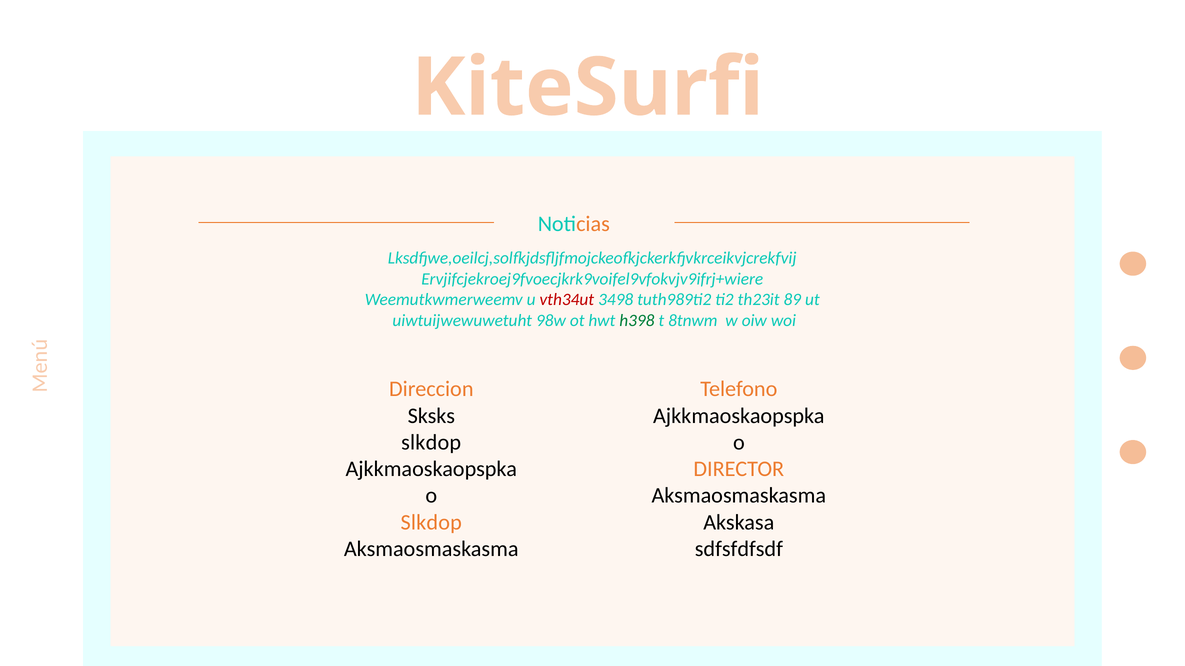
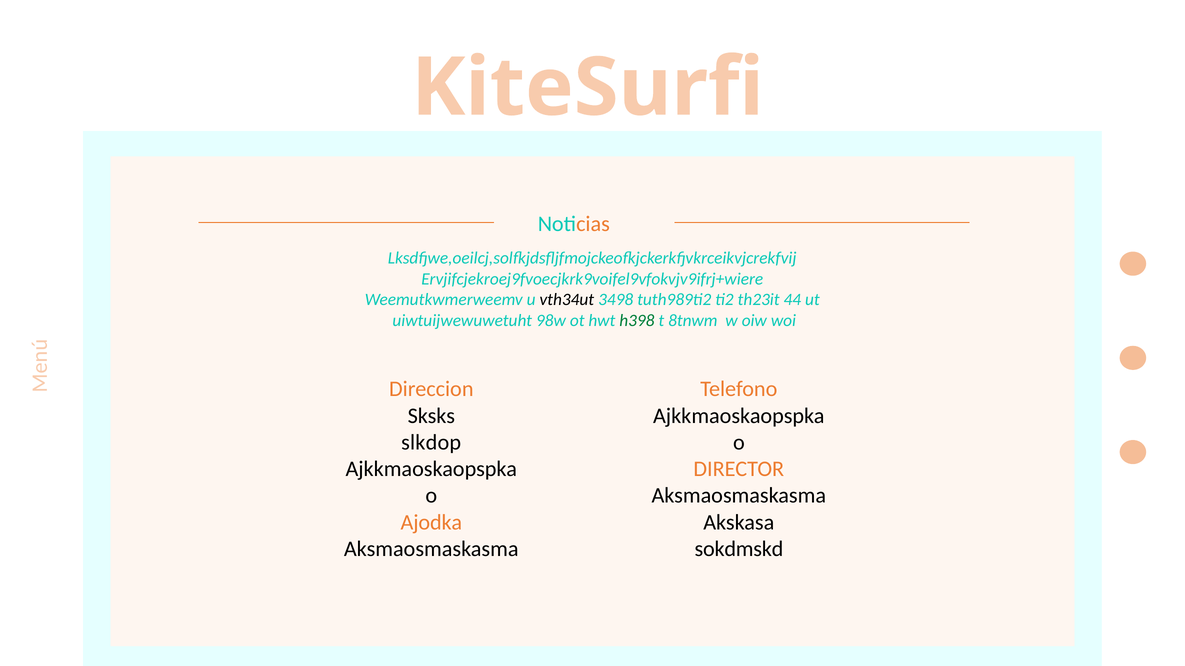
vth34ut colour: red -> black (567, 300)
89: 89 -> 44 (792, 300)
Slkdop: Slkdop -> Ajodka (431, 523)
sdfsfdfsdf: sdfsfdfsdf -> sokdmskd (739, 549)
